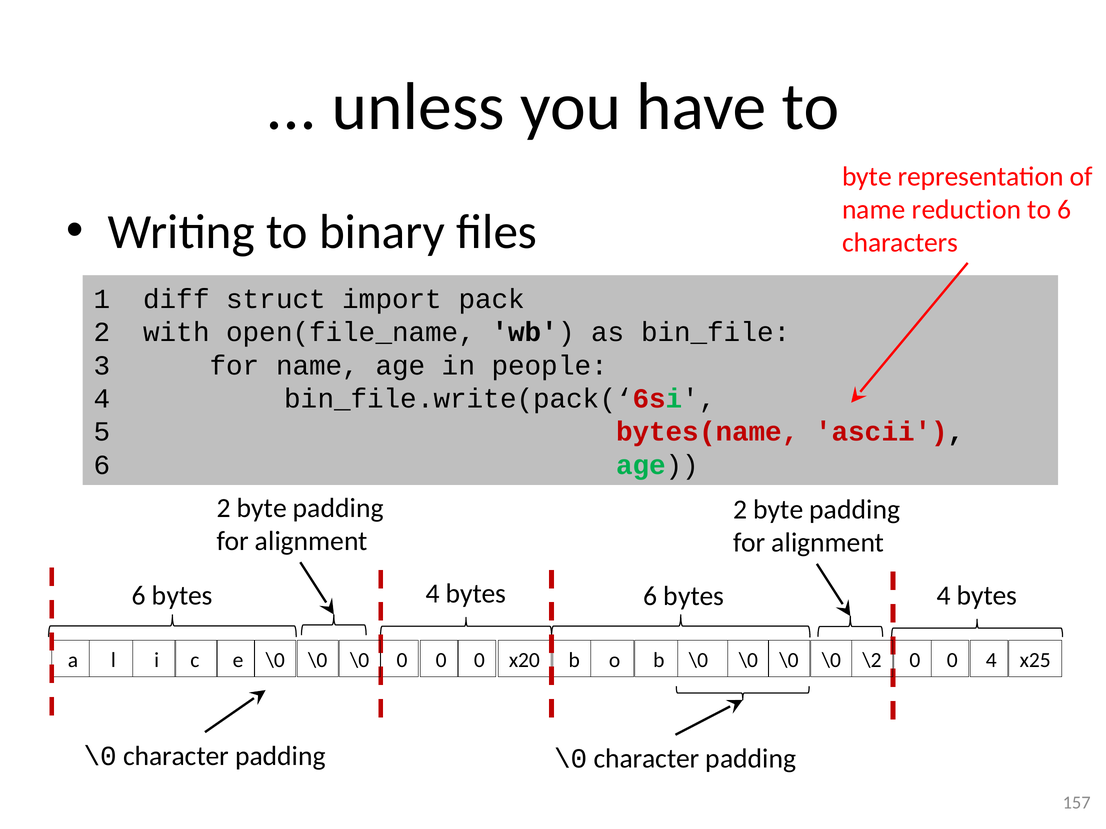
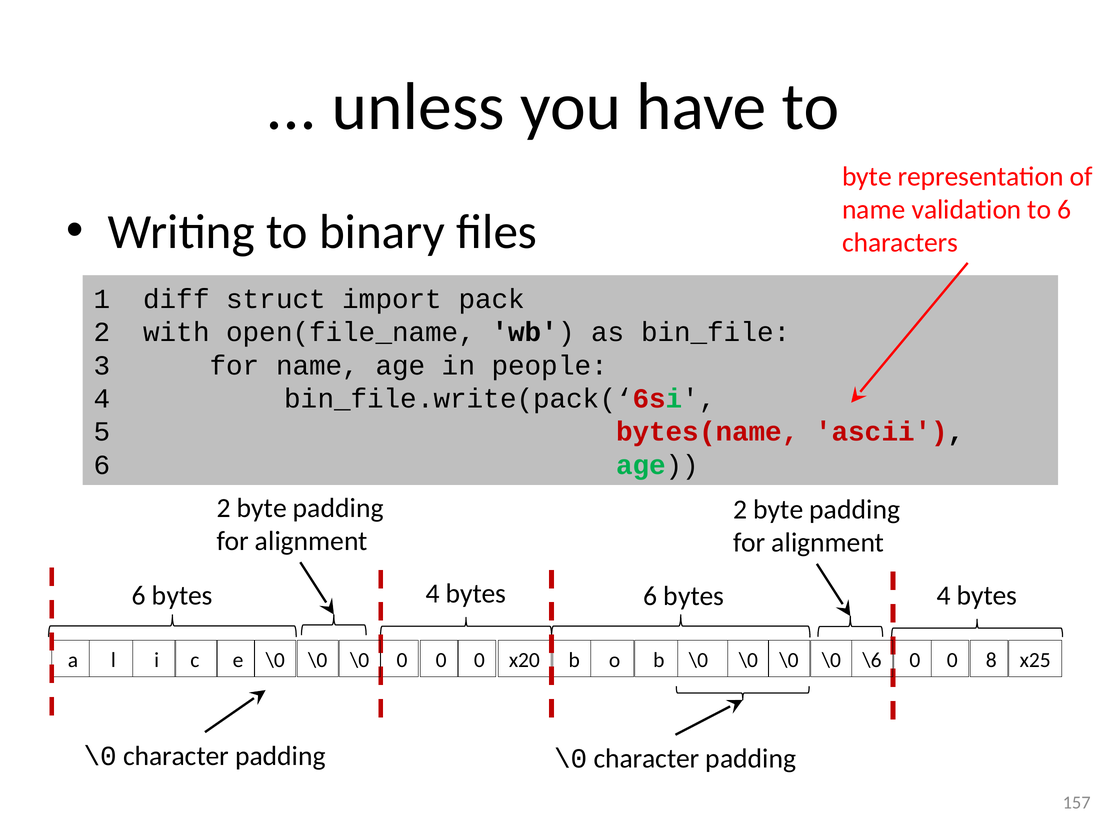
reduction: reduction -> validation (967, 210)
\2: \2 -> \6 (872, 661)
4: 4 -> 8 (991, 661)
